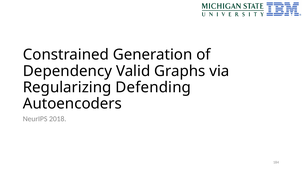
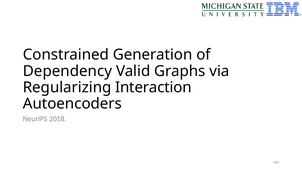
Defending: Defending -> Interaction (153, 87)
